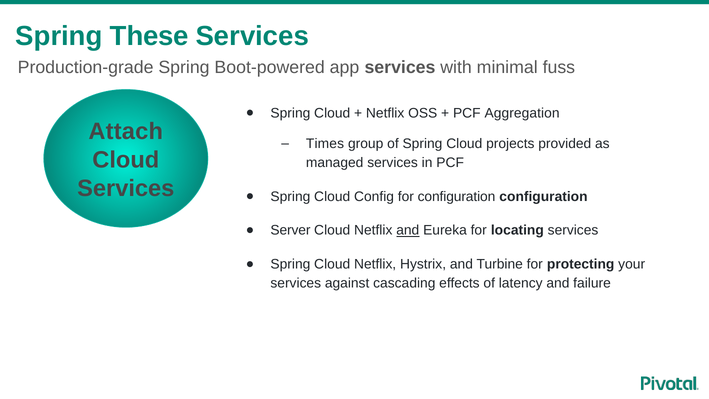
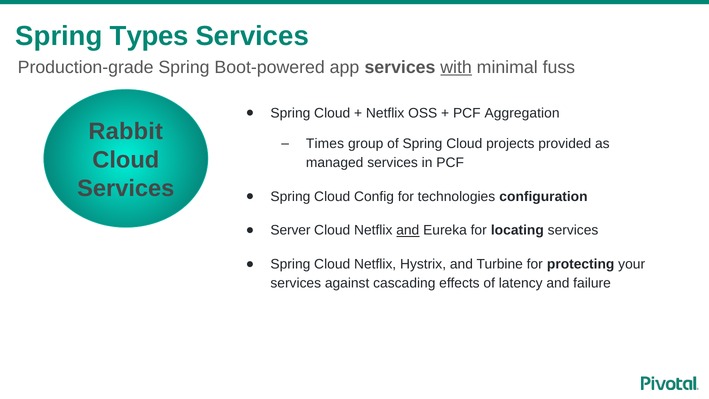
These: These -> Types (149, 36)
with underline: none -> present (456, 67)
Attach: Attach -> Rabbit (126, 132)
for configuration: configuration -> technologies (456, 197)
